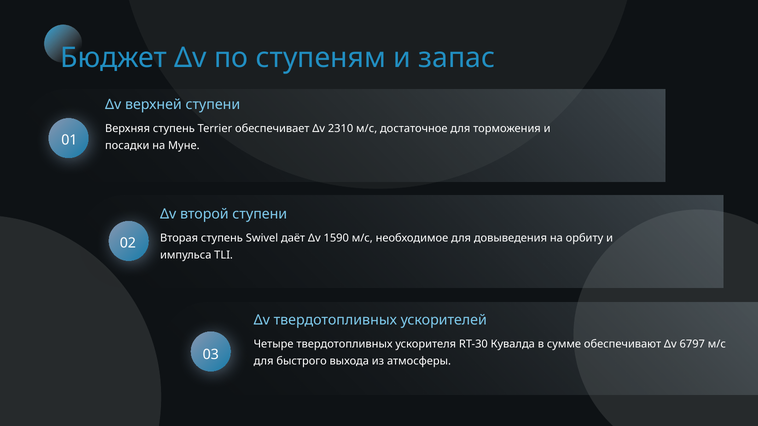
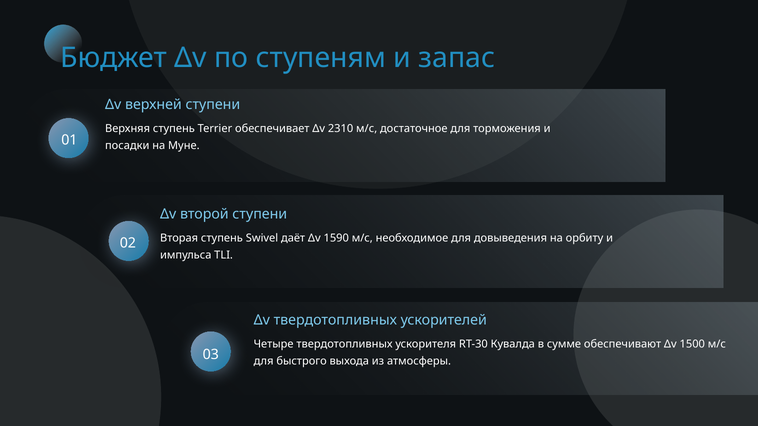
6797: 6797 -> 1500 (692, 344)
